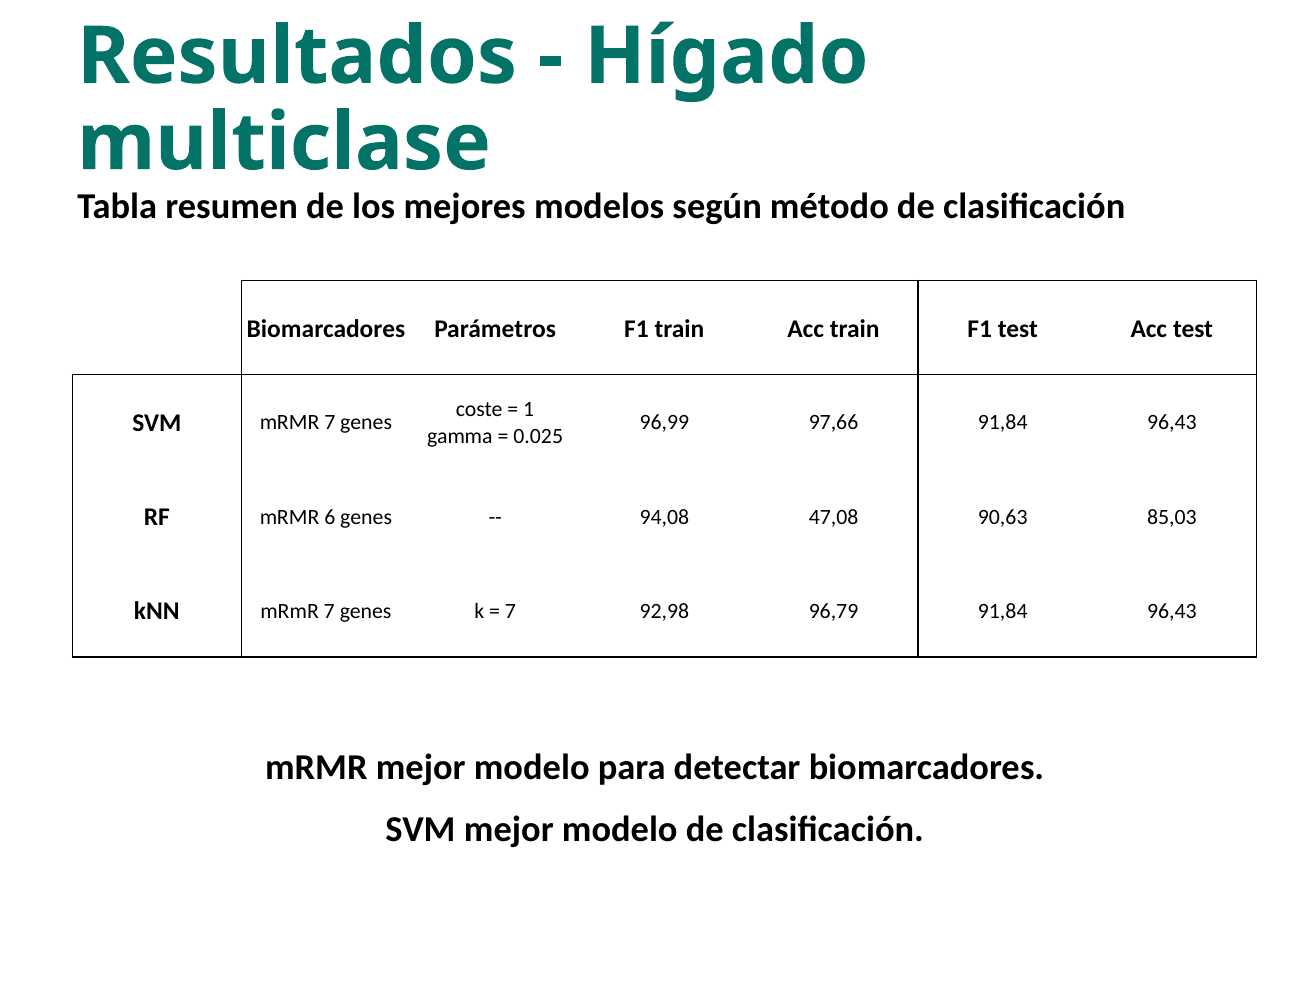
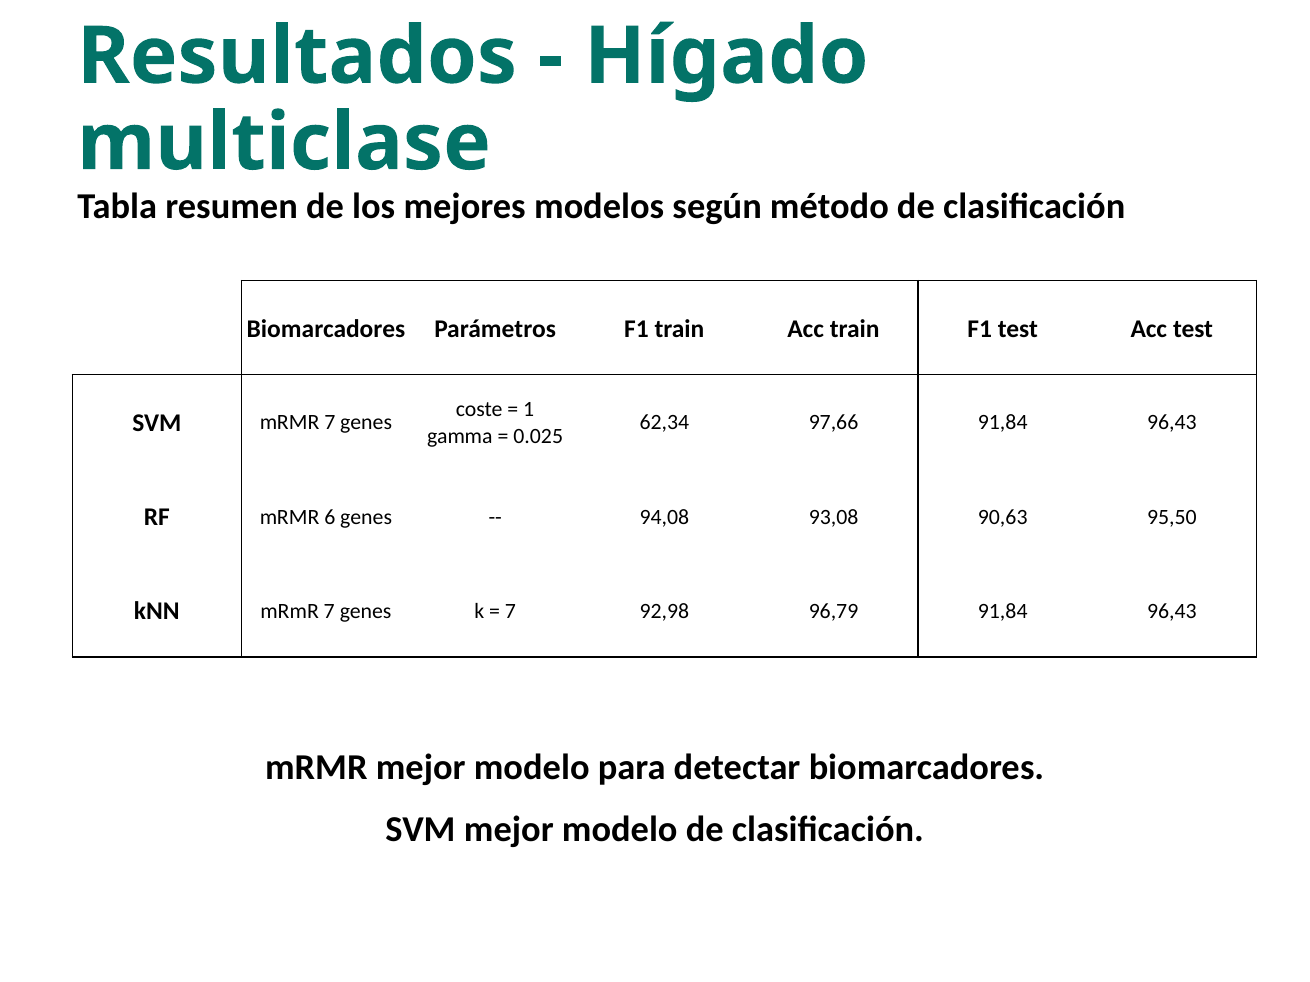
96,99: 96,99 -> 62,34 (664, 423)
47,08: 47,08 -> 93,08 (834, 517)
85,03: 85,03 -> 95,50 (1172, 517)
